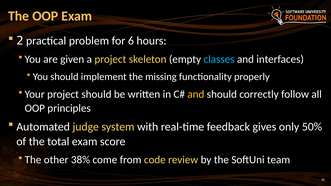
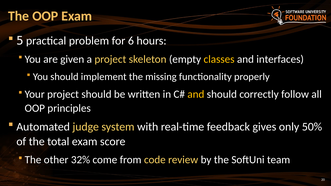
2: 2 -> 5 (20, 41)
classes colour: light blue -> yellow (219, 59)
38%: 38% -> 32% (81, 160)
